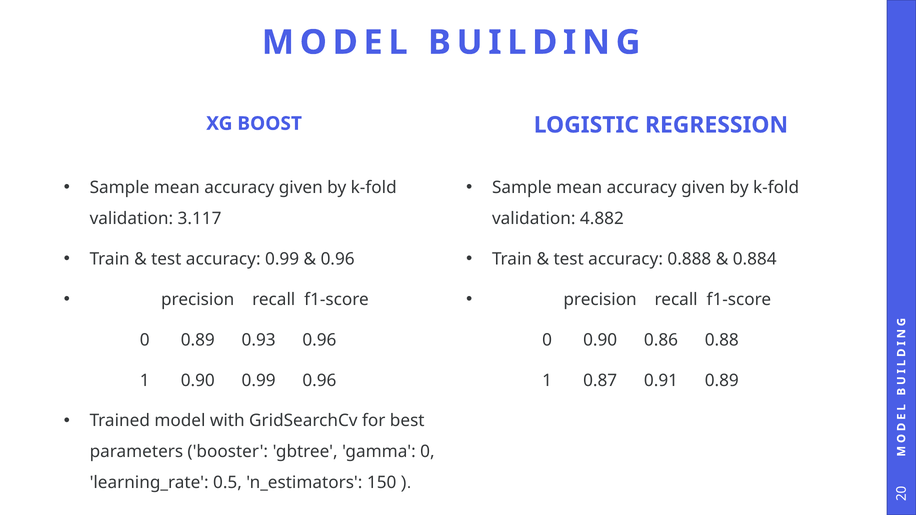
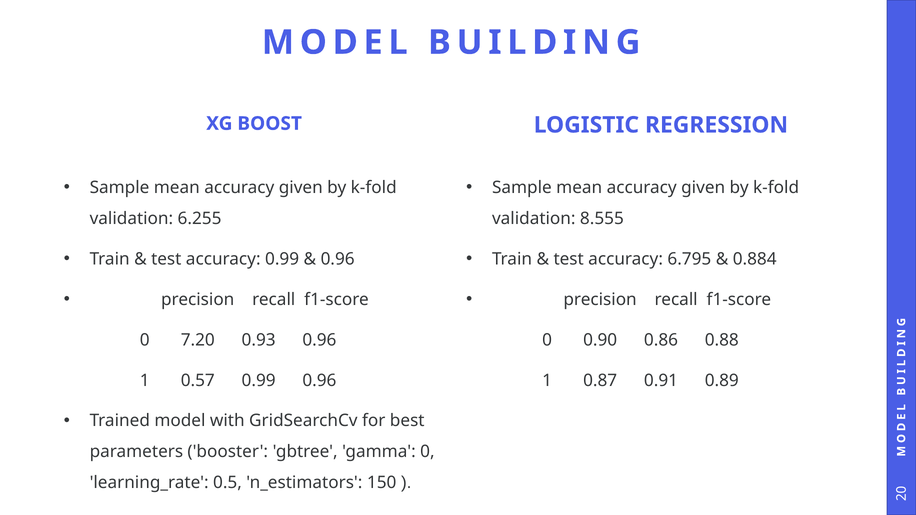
3.117: 3.117 -> 6.255 (200, 219)
4.882: 4.882 -> 8.555 (602, 219)
0.888: 0.888 -> 6.795 (689, 259)
0 0.89: 0.89 -> 7.20 (198, 340)
1 0.90: 0.90 -> 0.57 (198, 381)
